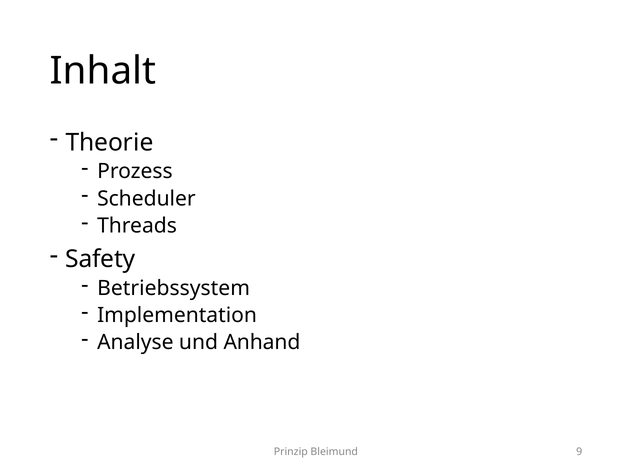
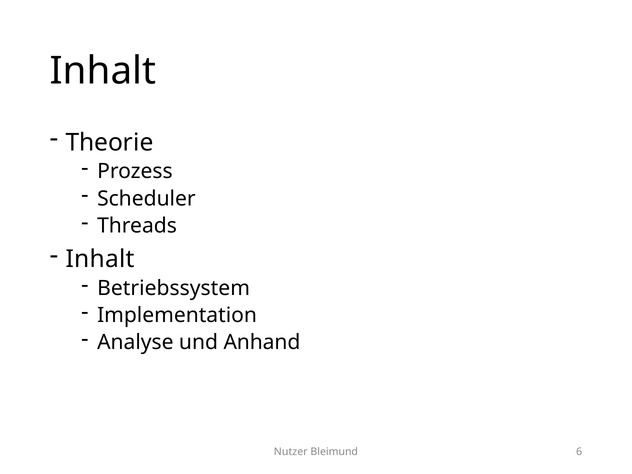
Safety: Safety -> Inhalt (100, 259)
Prinzip: Prinzip -> Nutzer (291, 452)
9: 9 -> 6 (579, 452)
